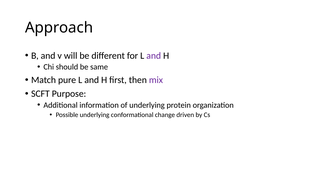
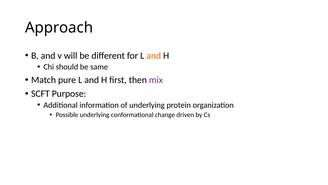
and colour: purple -> orange (154, 55)
